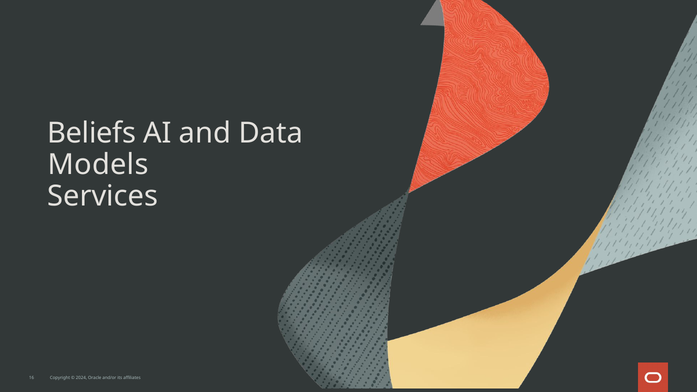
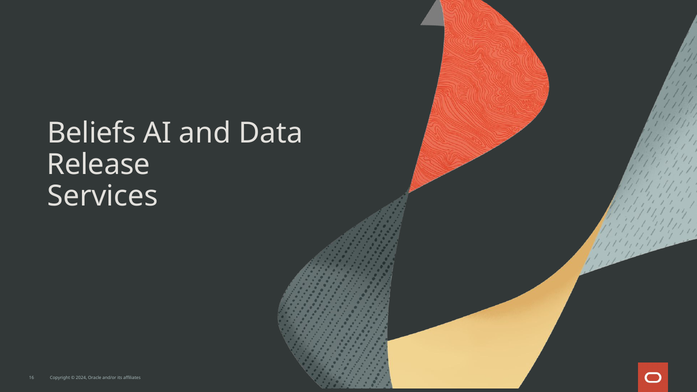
Models: Models -> Release (98, 165)
